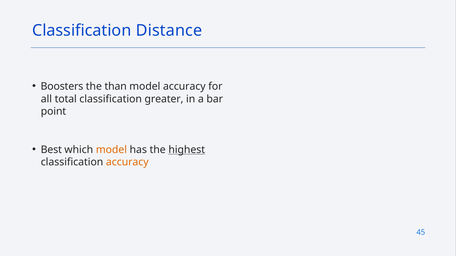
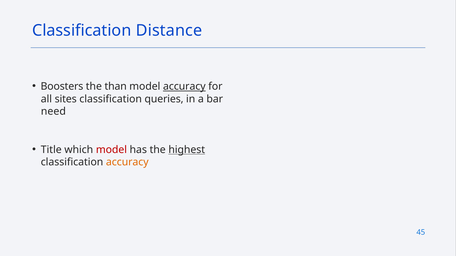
accuracy underline: none -> present (184, 87)
total: total -> sites (66, 99)
greater: greater -> queries (164, 99)
point: point -> need (53, 112)
Best: Best -> Title (51, 150)
model colour: orange -> red (111, 150)
